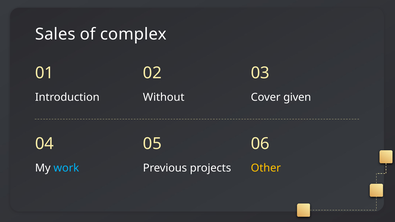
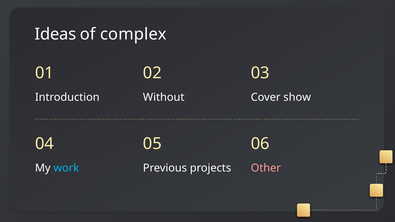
Sales: Sales -> Ideas (55, 34)
given: given -> show (297, 97)
Other colour: yellow -> pink (266, 168)
